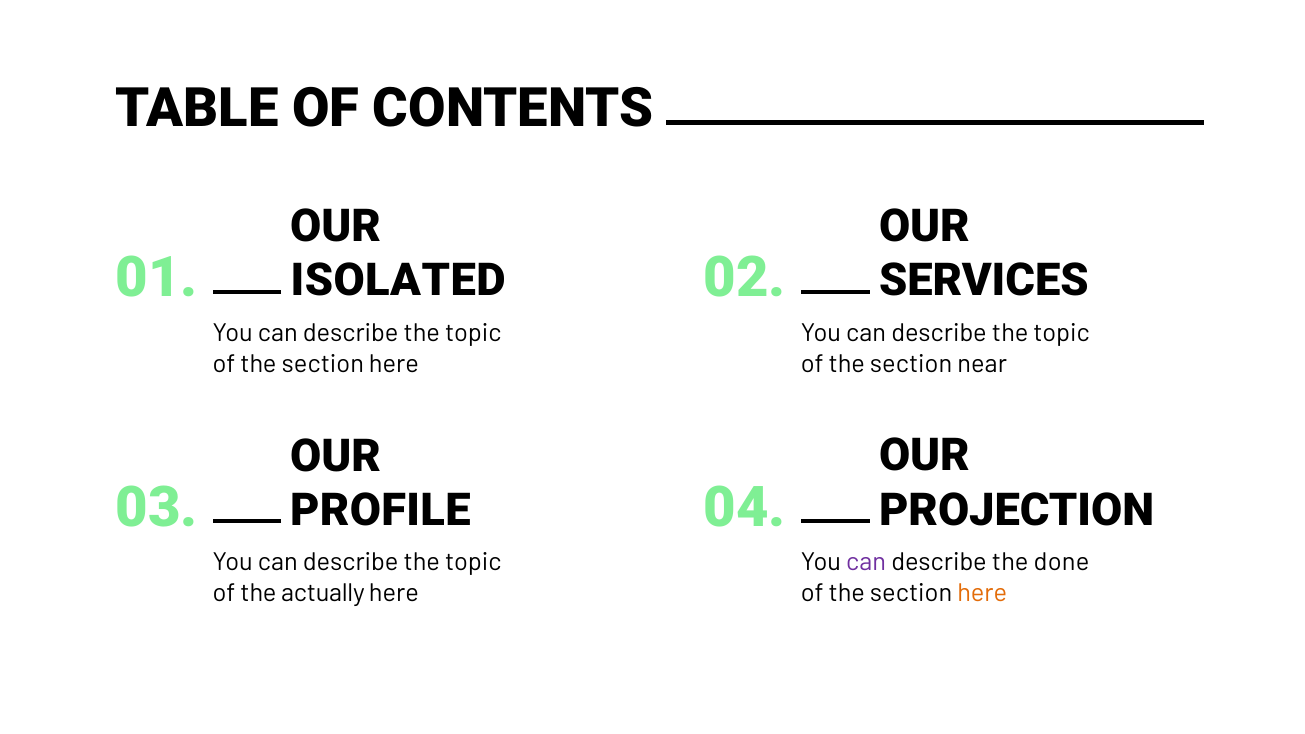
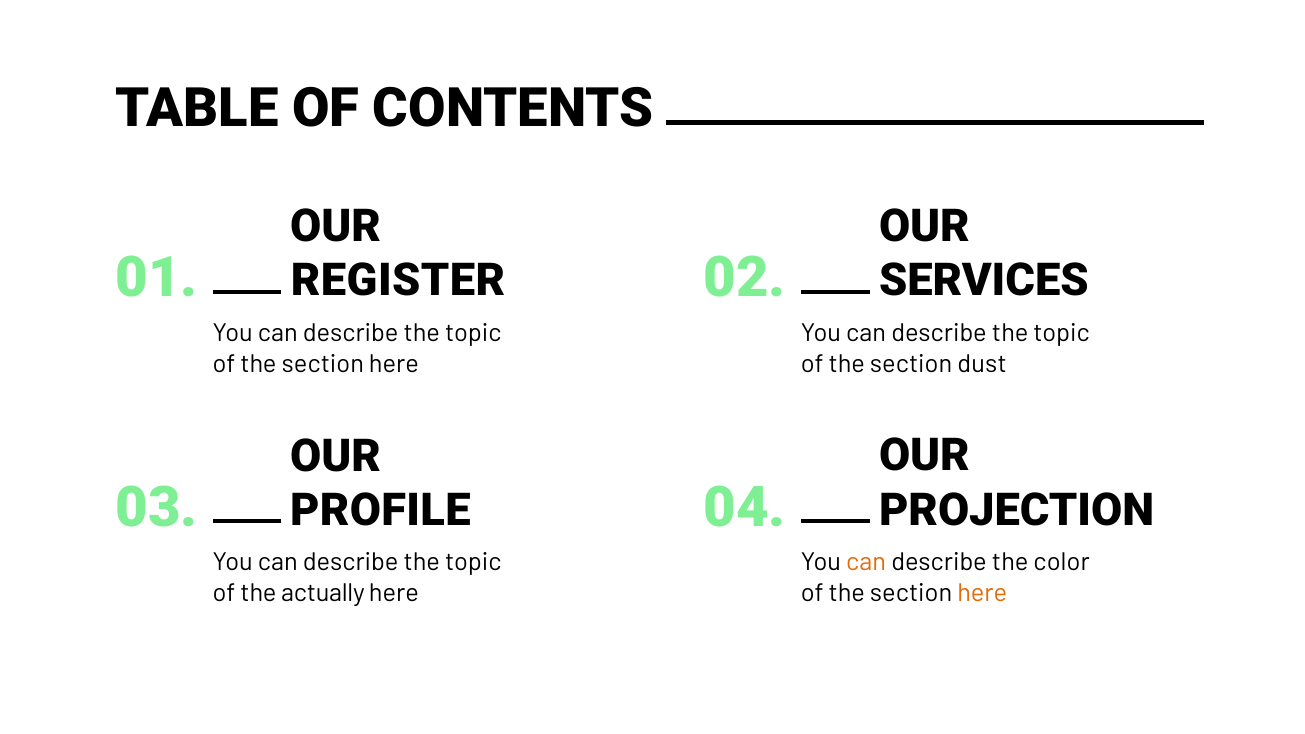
ISOLATED: ISOLATED -> REGISTER (398, 281)
near: near -> dust (982, 364)
can colour: purple -> orange (866, 563)
done: done -> color (1062, 563)
